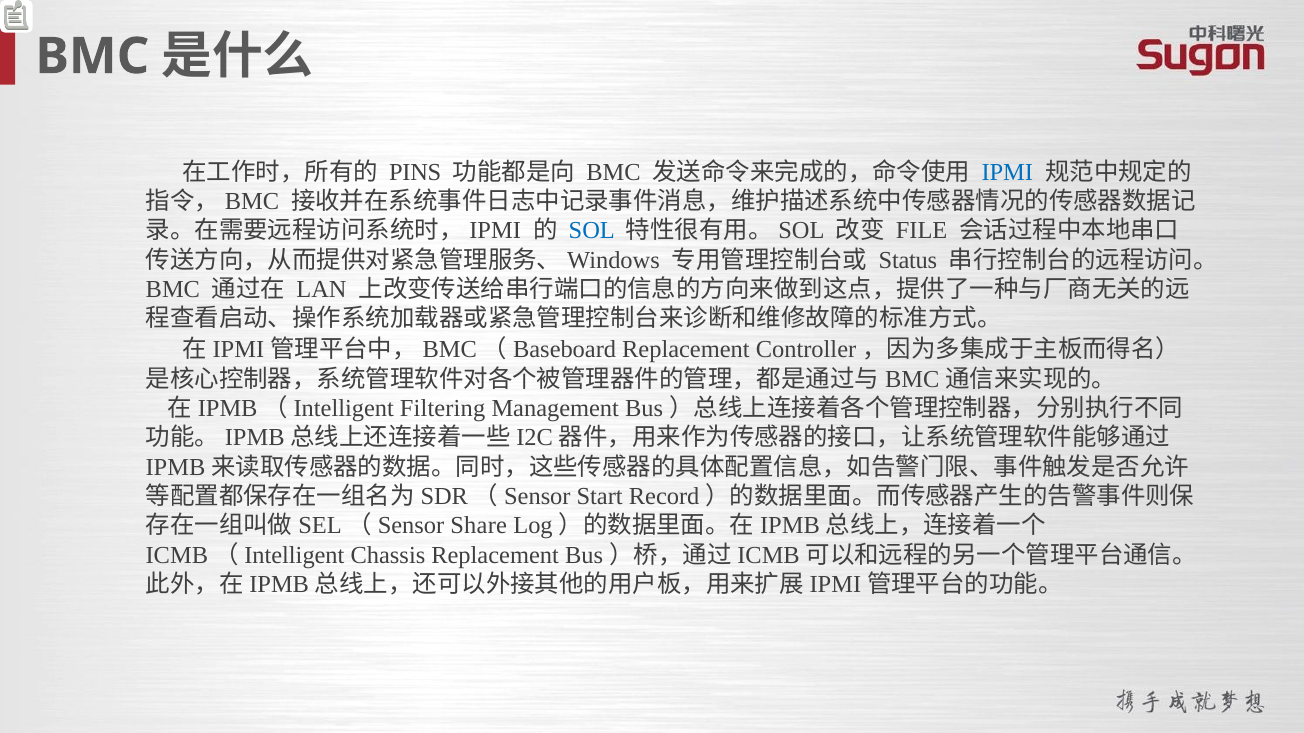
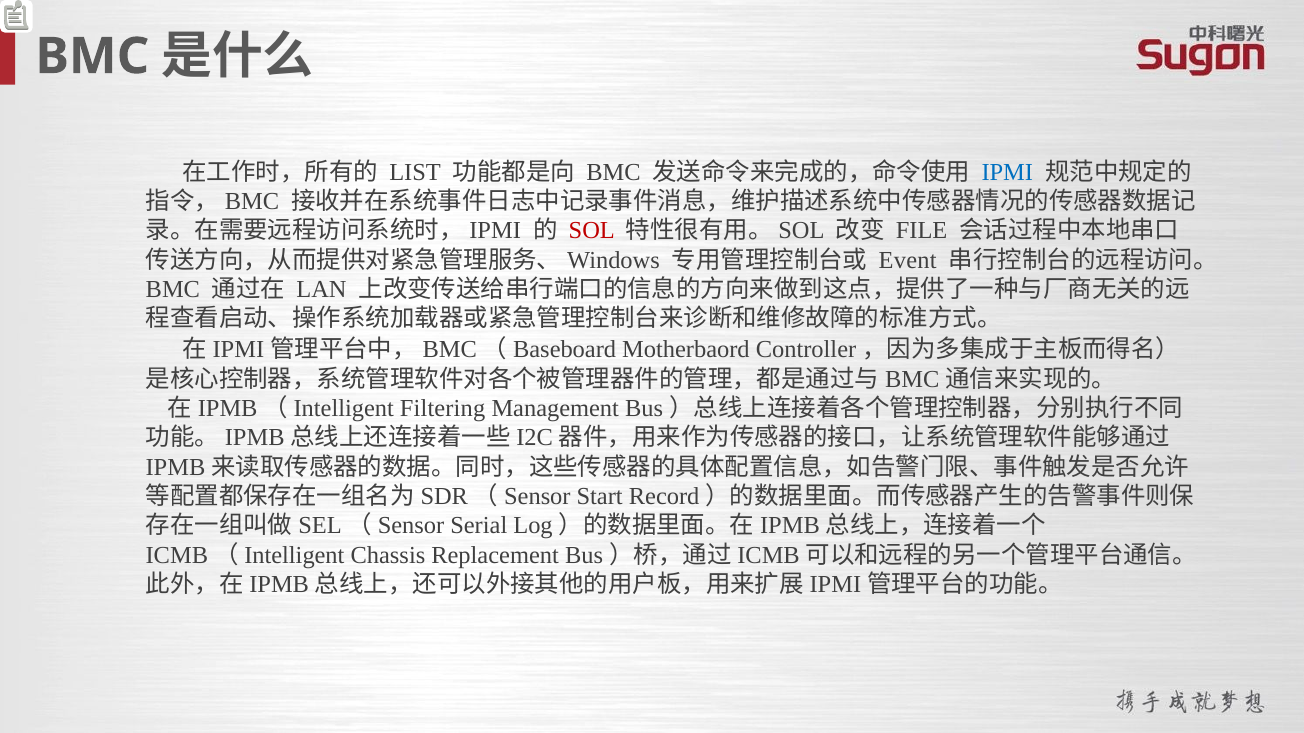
PINS: PINS -> LIST (415, 172)
SOL colour: blue -> red (592, 231)
Status: Status -> Event (908, 260)
Replacement: Replacement -> Motherbaord (686, 350)
Share: Share -> Serial (479, 526)
